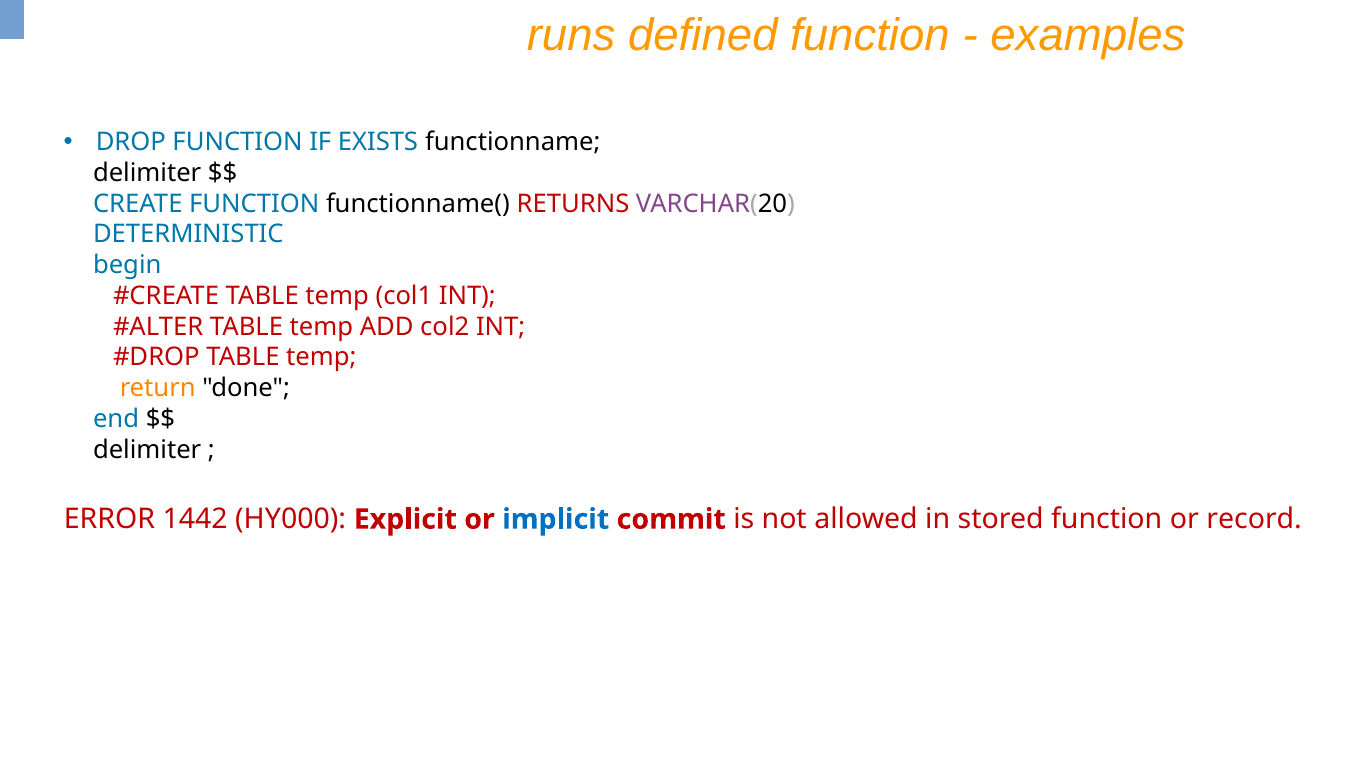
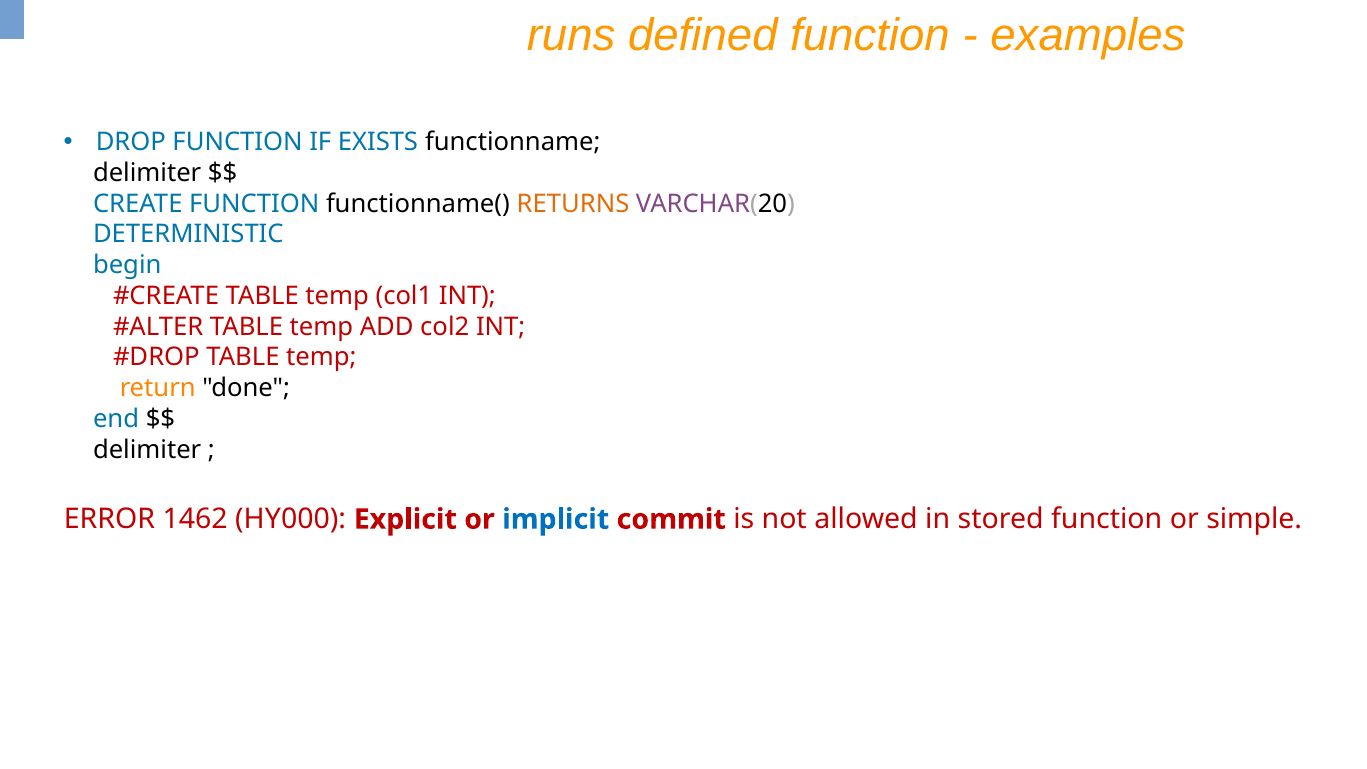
RETURNS colour: red -> orange (573, 204)
1442: 1442 -> 1462 (195, 519)
record: record -> simple (1254, 519)
